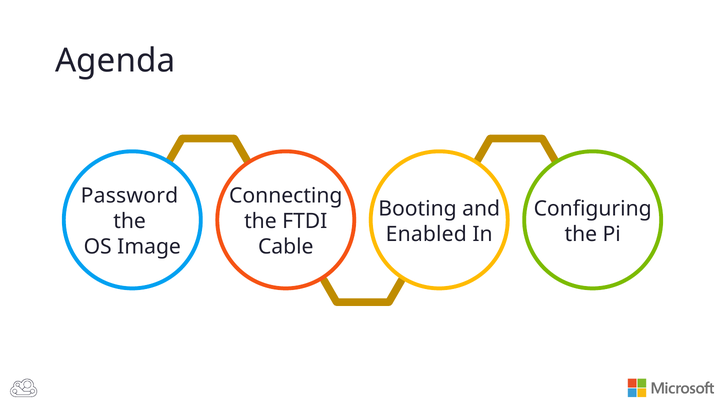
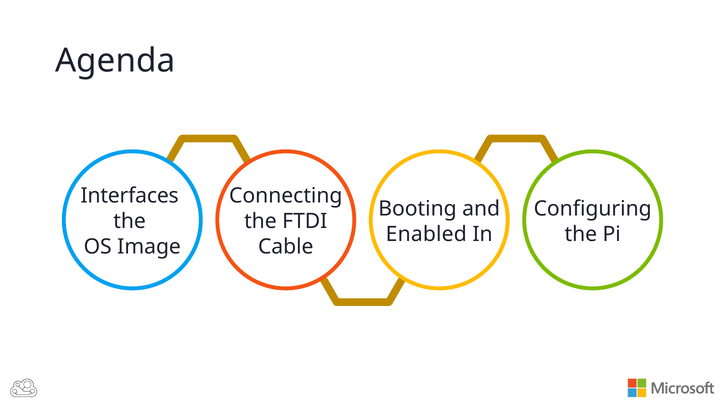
Password: Password -> Interfaces (130, 196)
